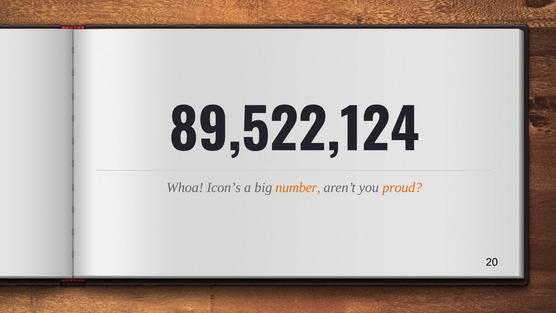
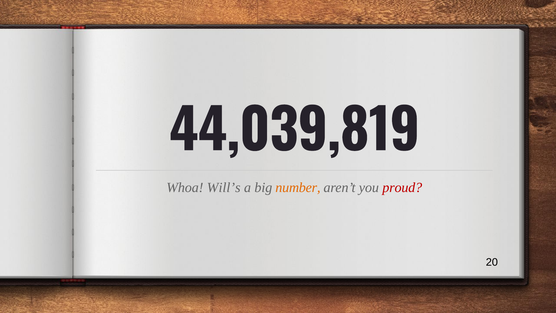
89,522,124: 89,522,124 -> 44,039,819 (294, 132)
Icon’s: Icon’s -> Will’s (224, 188)
proud colour: orange -> red (402, 188)
